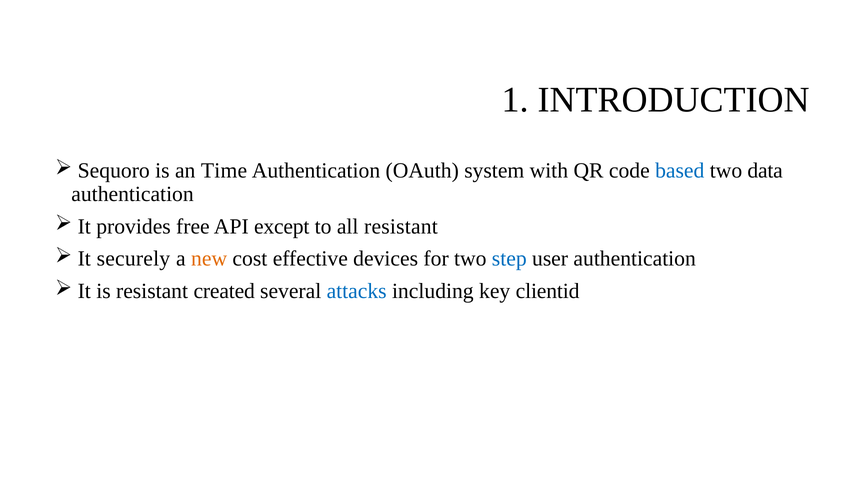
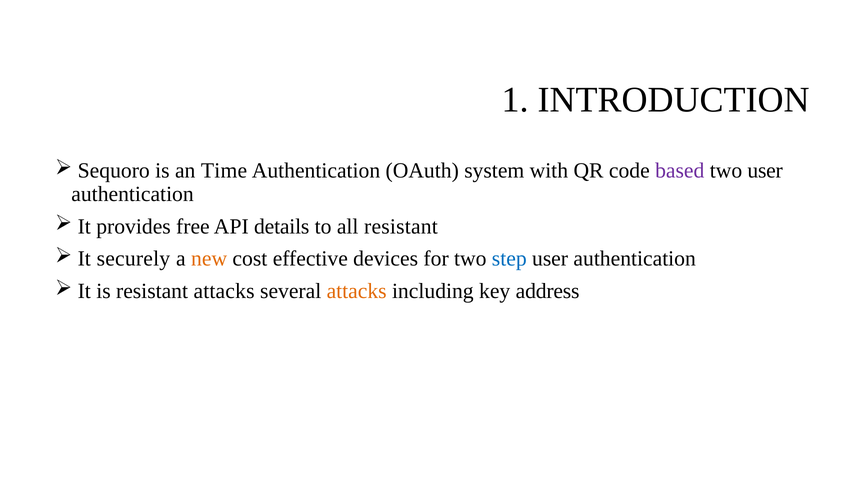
based colour: blue -> purple (680, 170)
two data: data -> user (765, 170)
except: except -> details (282, 226)
resistant created: created -> attacks (224, 291)
attacks colour: blue -> orange (357, 291)
clientid: clientid -> address (548, 291)
